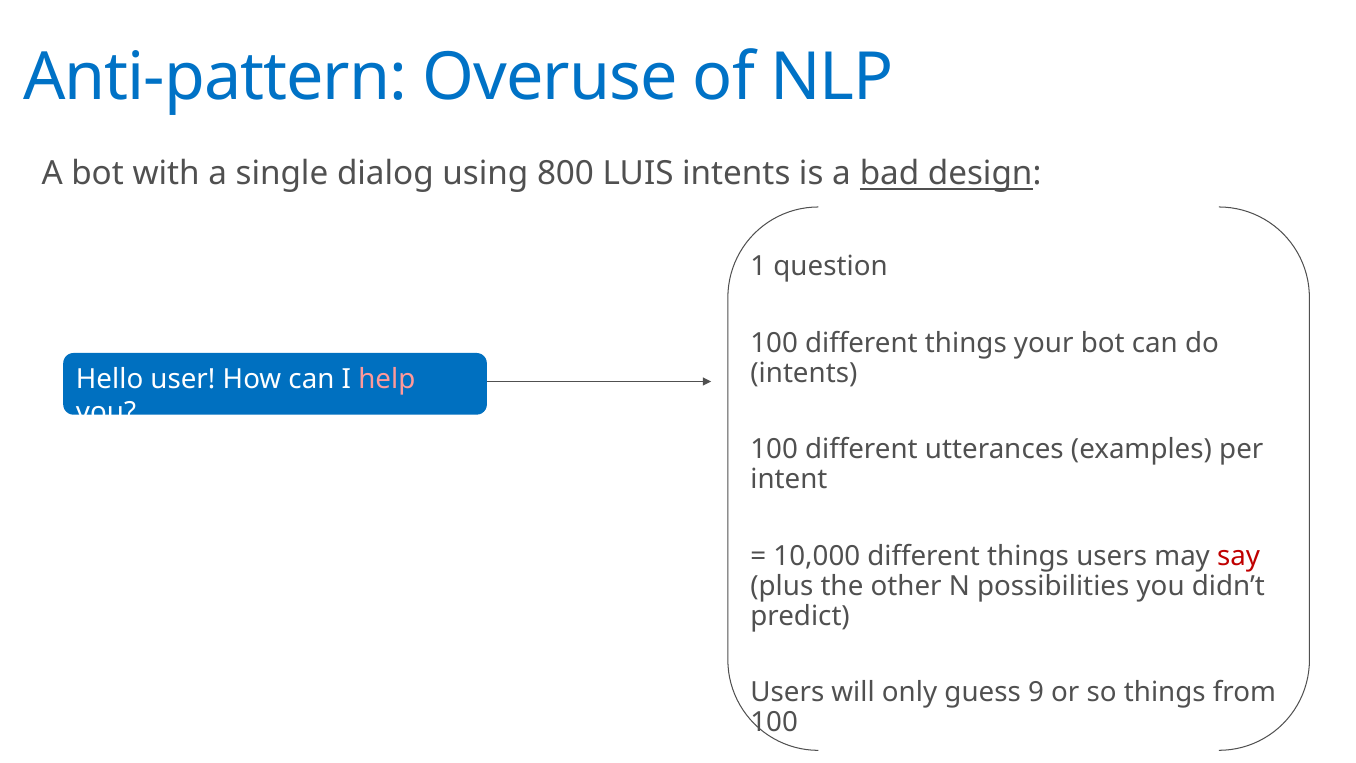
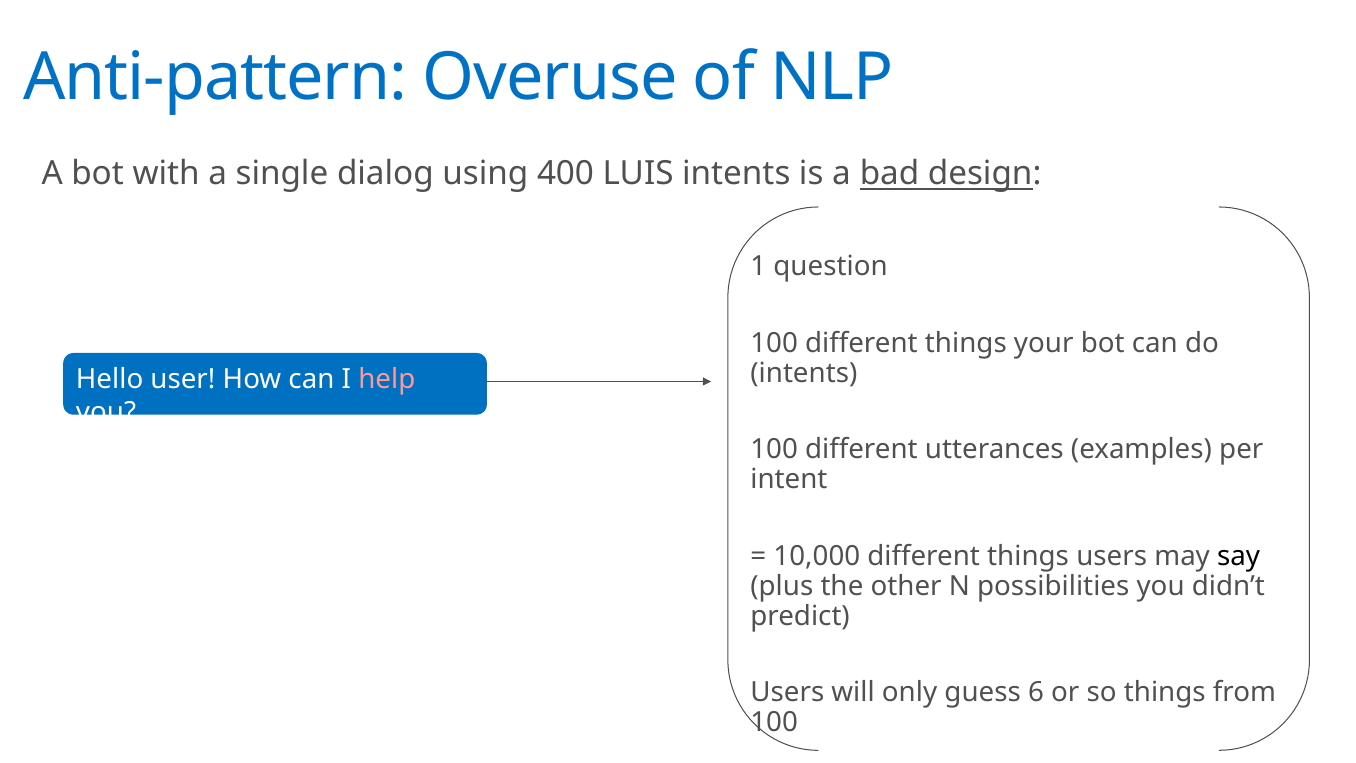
800: 800 -> 400 (566, 174)
say colour: red -> black (1239, 556)
9: 9 -> 6 (1036, 692)
